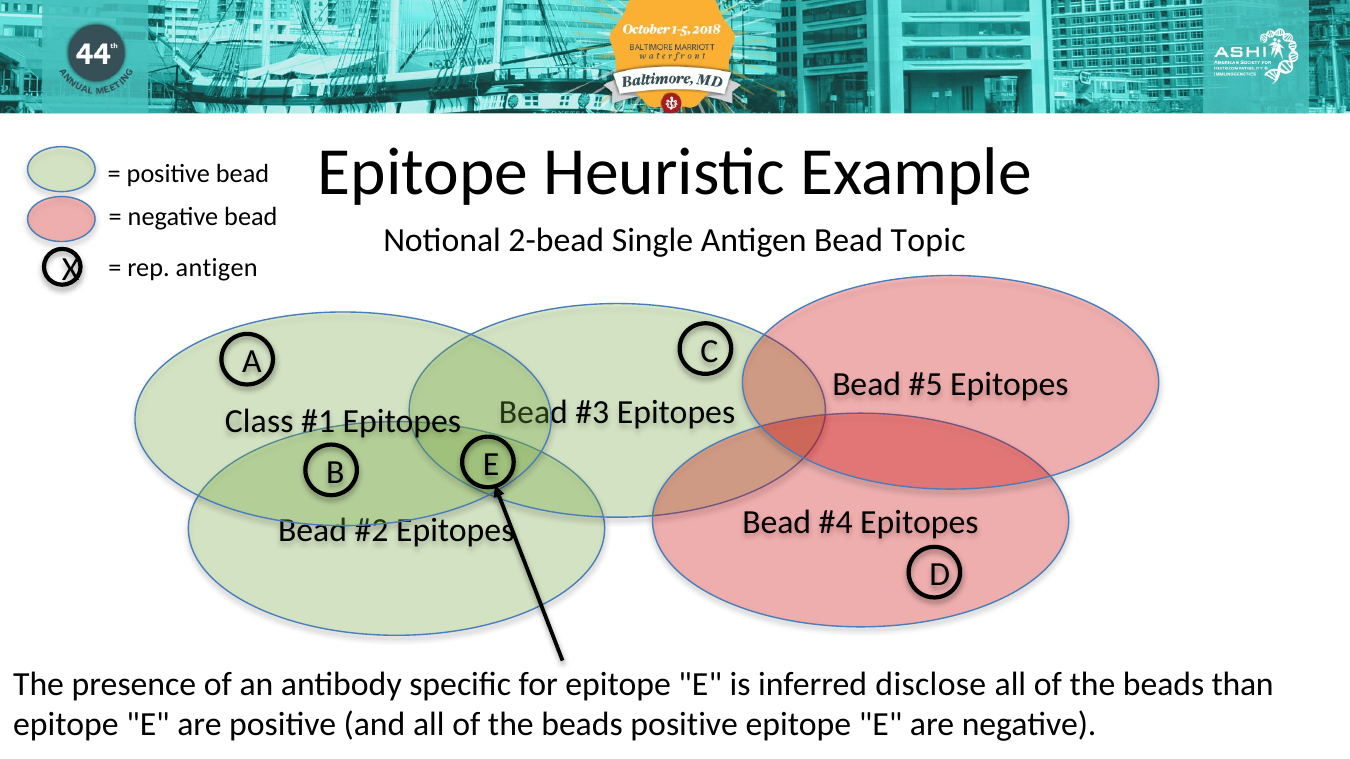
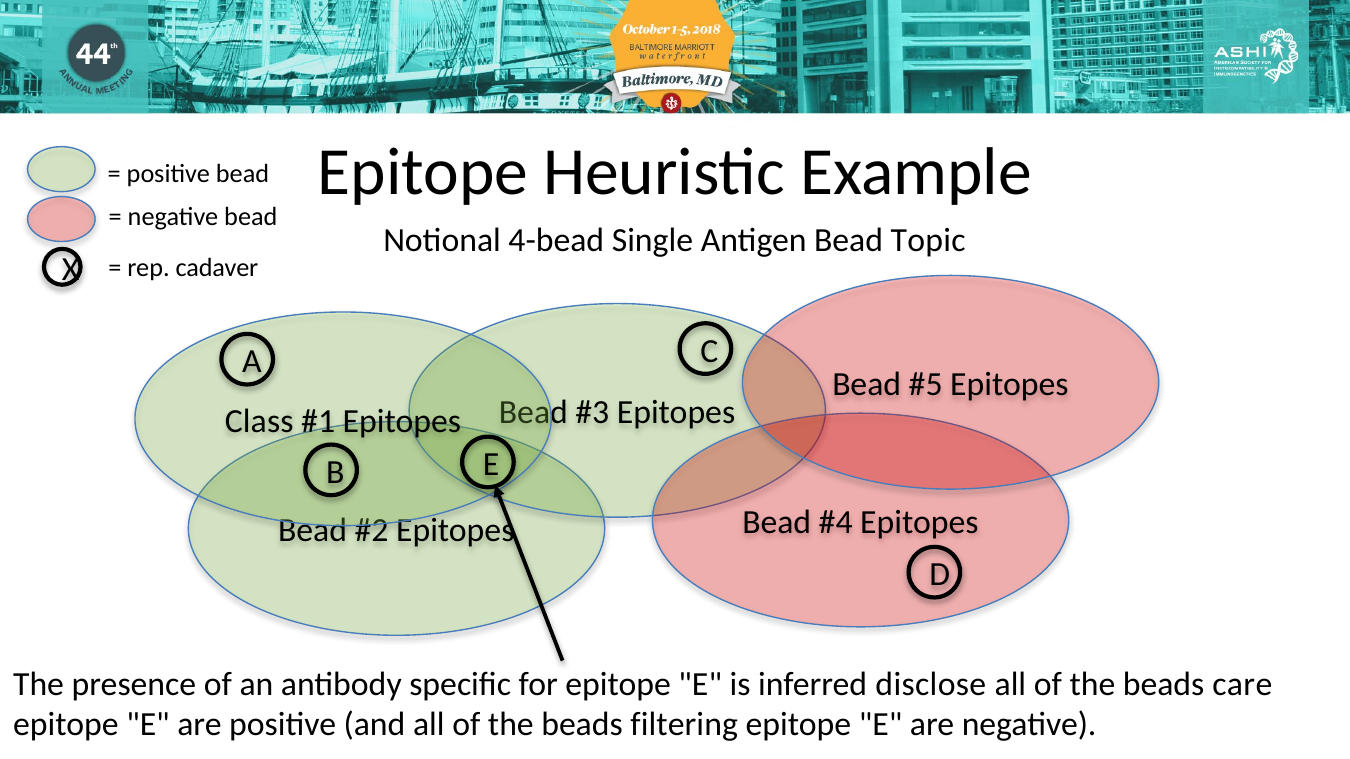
2-bead: 2-bead -> 4-bead (556, 240)
rep antigen: antigen -> cadaver (217, 268)
than: than -> care (1242, 685)
beads positive: positive -> filtering (684, 725)
